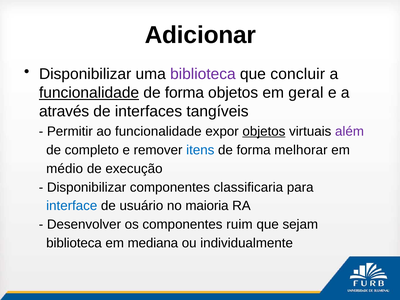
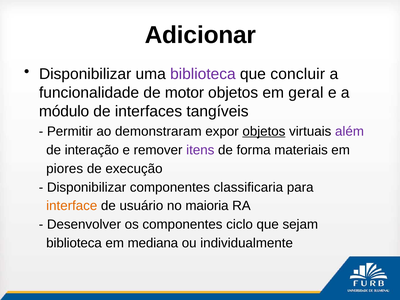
funcionalidade underline: present -> none (89, 93)
forma: forma -> motor (184, 93)
através: através -> módulo (64, 111)
ao funcionalidade: funcionalidade -> demonstraram (158, 131)
completo: completo -> interação (92, 150)
itens colour: blue -> purple (200, 150)
melhorar: melhorar -> materiais (301, 150)
médio: médio -> piores (65, 169)
interface colour: blue -> orange (72, 206)
ruim: ruim -> ciclo (240, 225)
